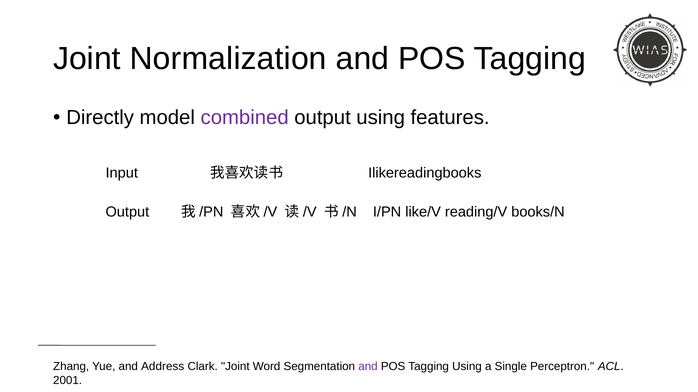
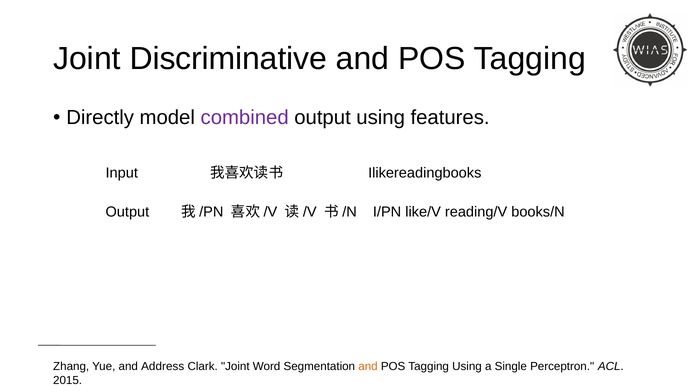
Normalization: Normalization -> Discriminative (228, 59)
and colour: purple -> orange (368, 367)
2001: 2001 -> 2015 (68, 381)
